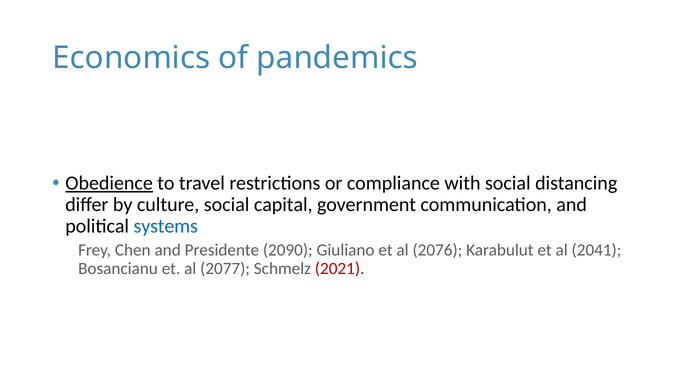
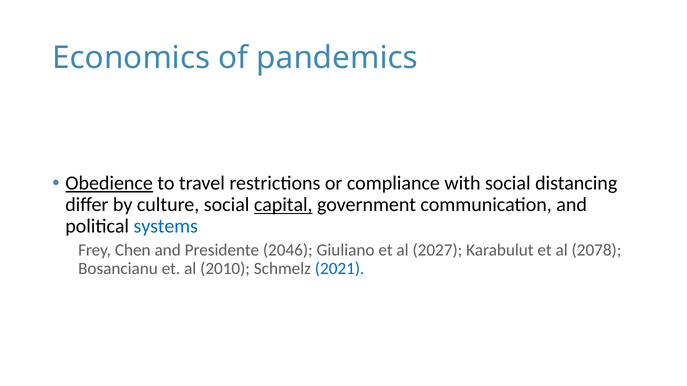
capital underline: none -> present (283, 205)
2090: 2090 -> 2046 (288, 250)
2076: 2076 -> 2027 (437, 250)
2041: 2041 -> 2078 (597, 250)
2077: 2077 -> 2010 (225, 269)
2021 colour: red -> blue (340, 269)
